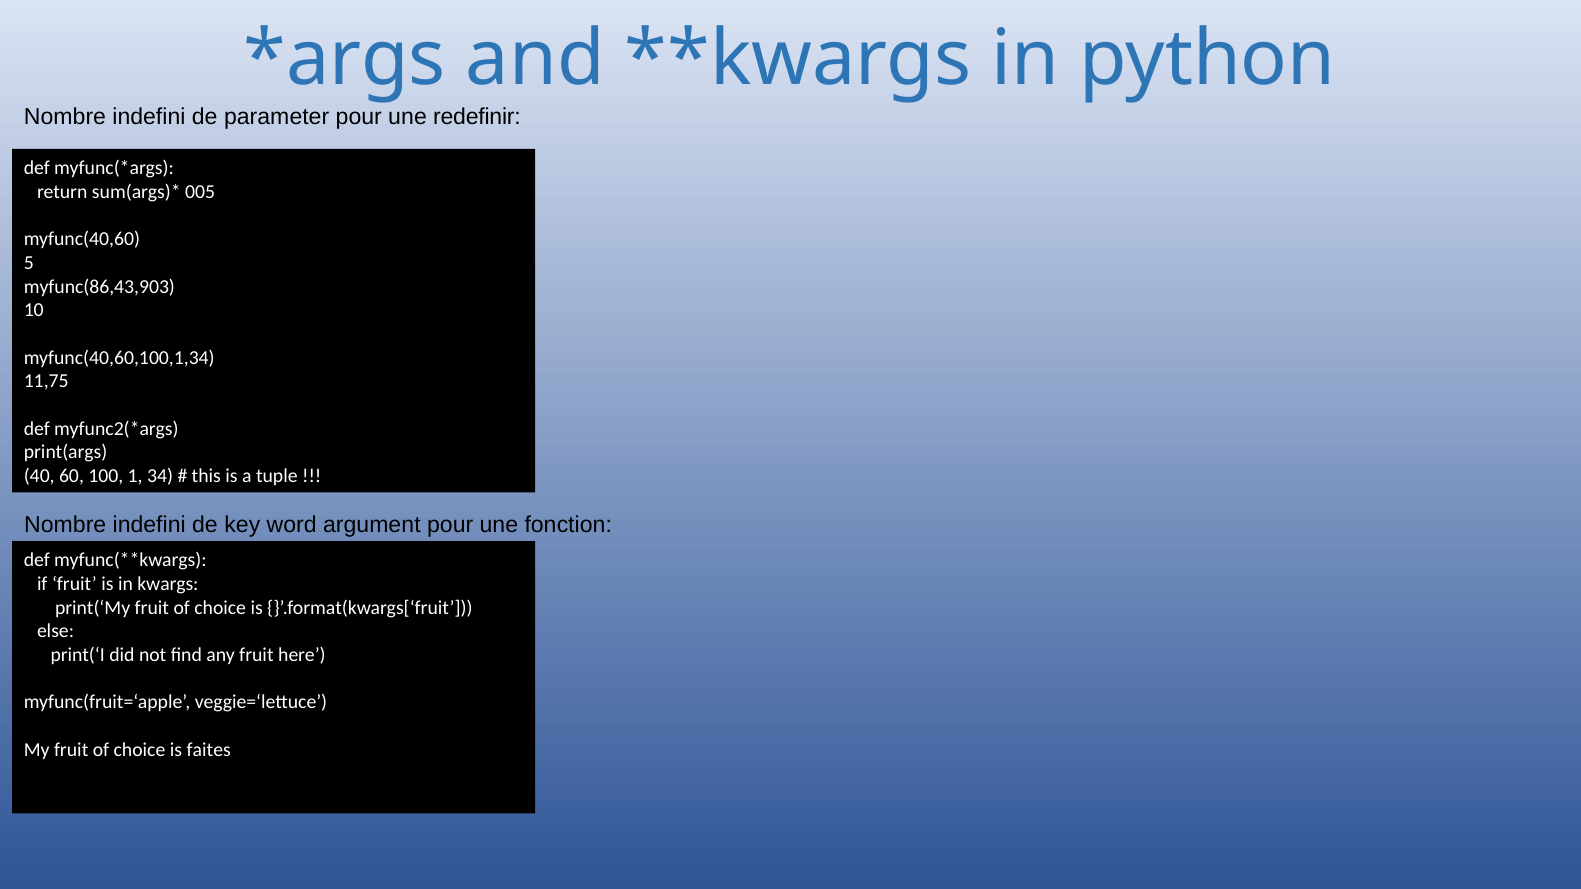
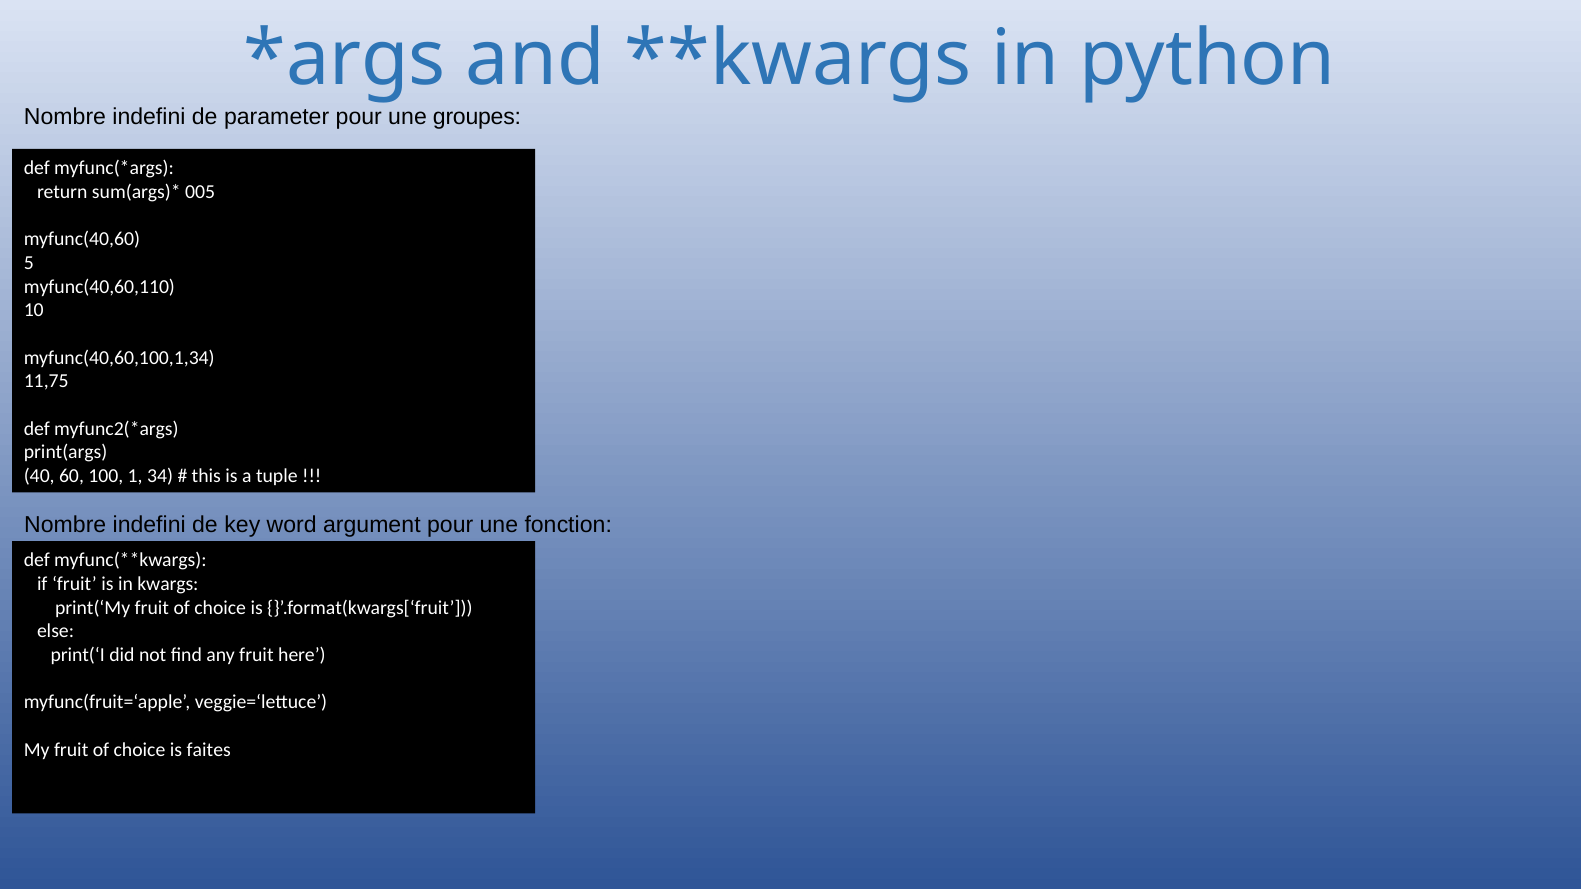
redefinir: redefinir -> groupes (477, 117)
myfunc(86,43,903: myfunc(86,43,903 -> myfunc(40,60,110 (99, 287)
